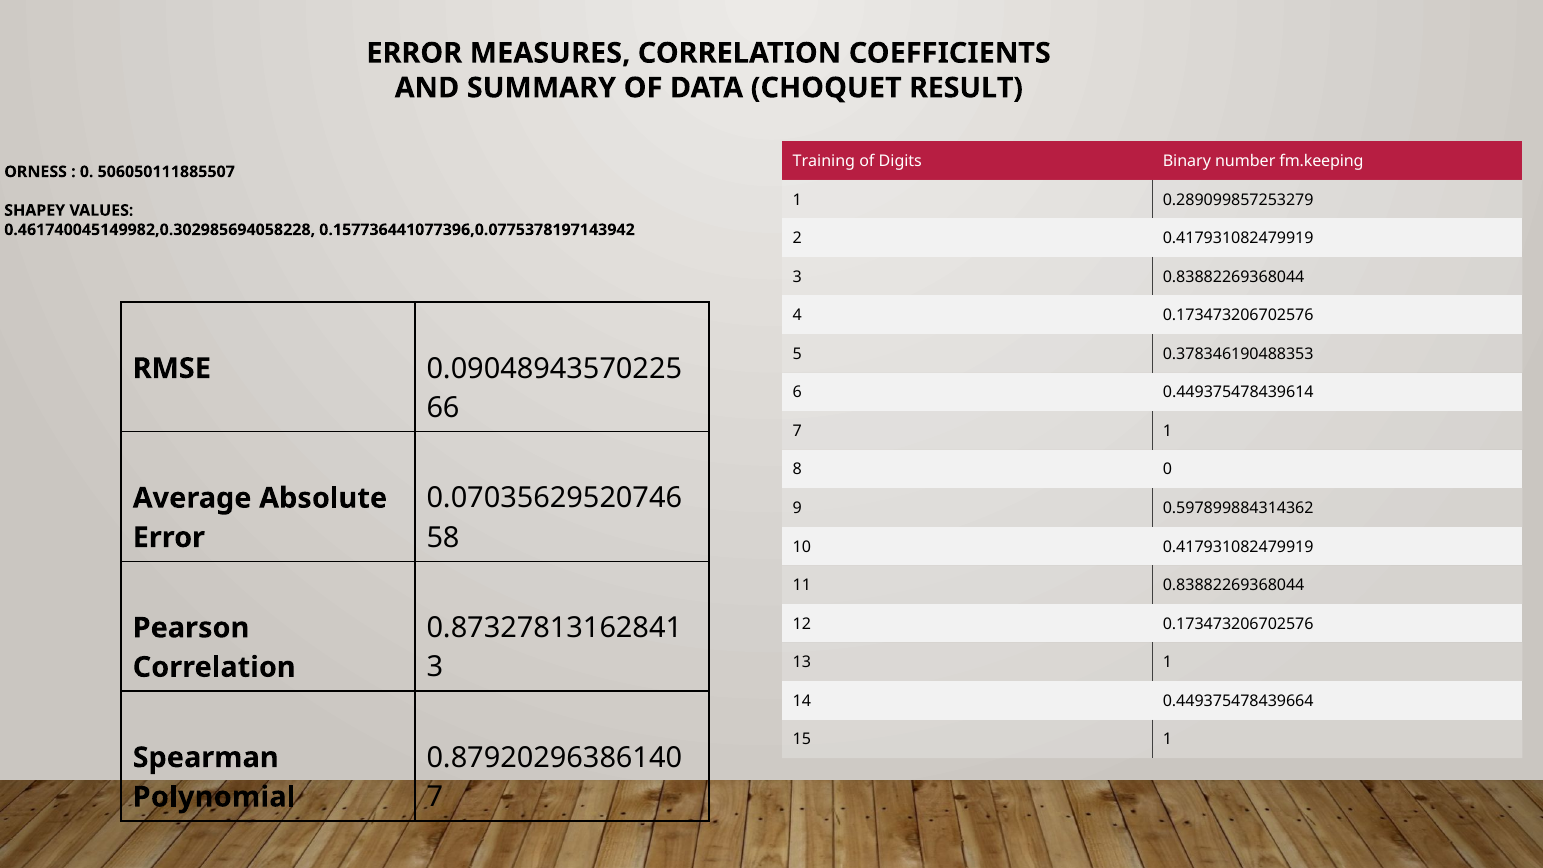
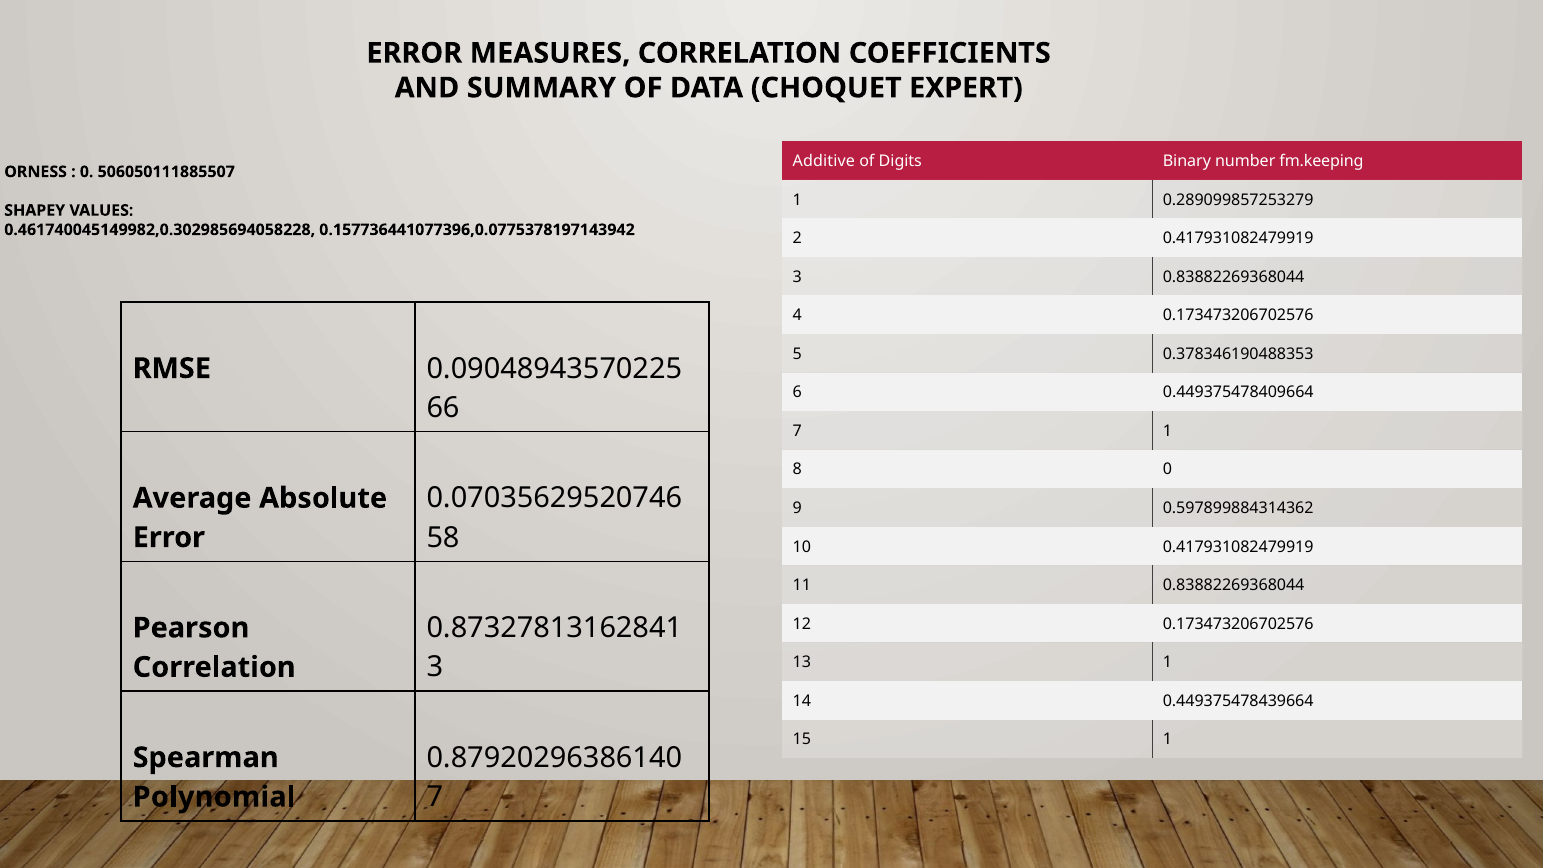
RESULT: RESULT -> EXPERT (966, 88)
Training: Training -> Additive (824, 161)
0.449375478439614: 0.449375478439614 -> 0.449375478409664 (1238, 393)
